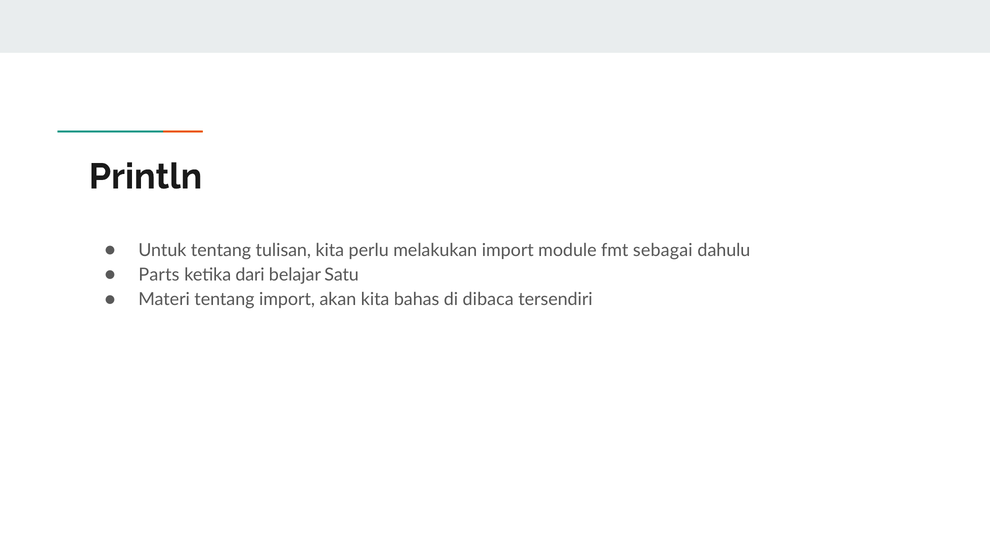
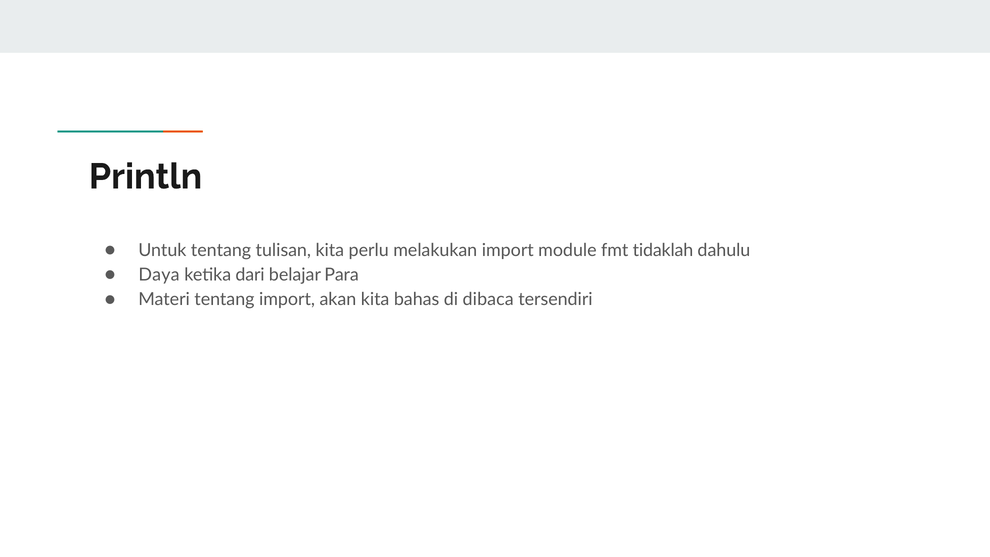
sebagai: sebagai -> tidaklah (663, 250)
Parts: Parts -> Daya (159, 275)
Satu: Satu -> Para (342, 275)
